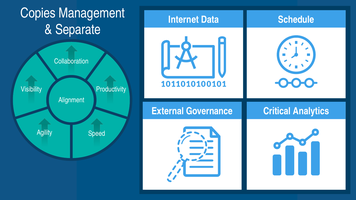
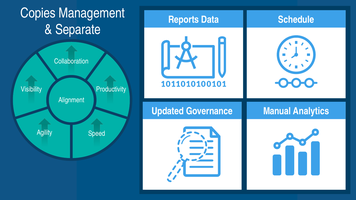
Internet: Internet -> Reports (184, 20)
External: External -> Updated (168, 111)
Critical: Critical -> Manual (277, 111)
